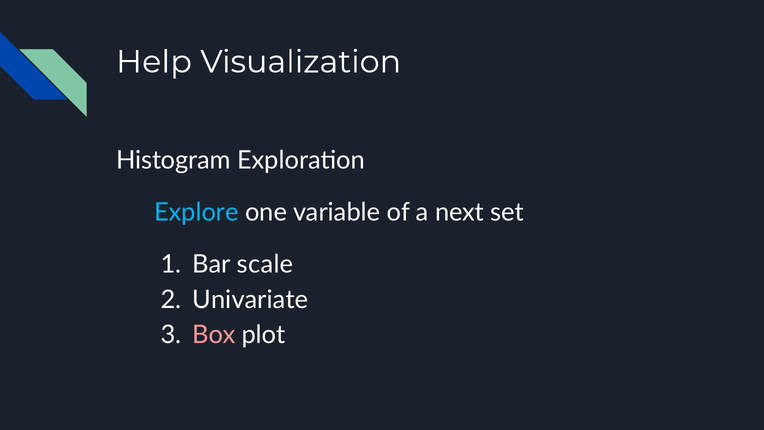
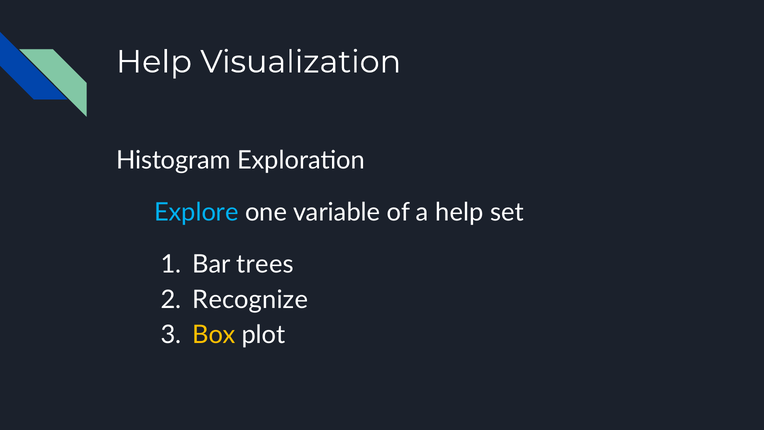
a next: next -> help (459, 212)
scale: scale -> trees (265, 264)
Univariate: Univariate -> Recognize (250, 300)
Box colour: pink -> yellow (214, 335)
